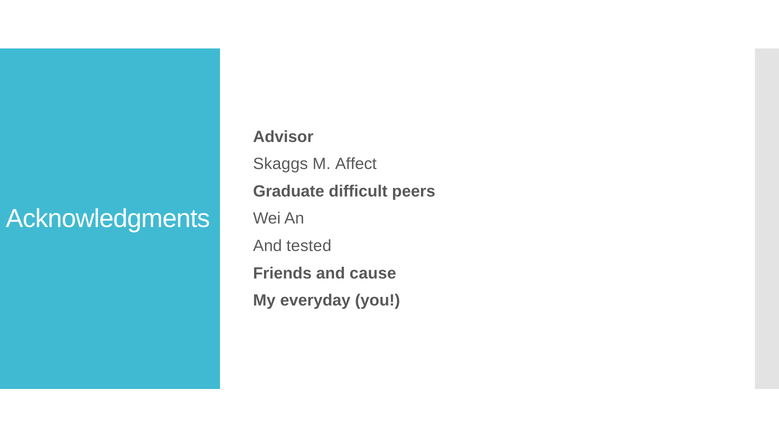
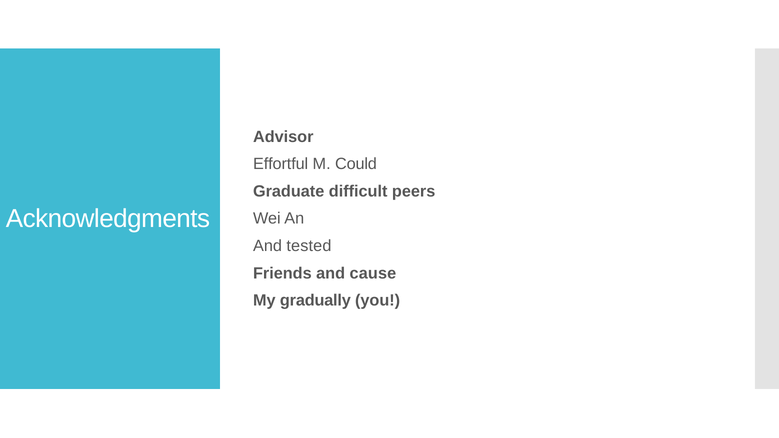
Skaggs: Skaggs -> Effortful (281, 164)
Affect: Affect -> Could (356, 164)
everyday: everyday -> gradually (315, 301)
